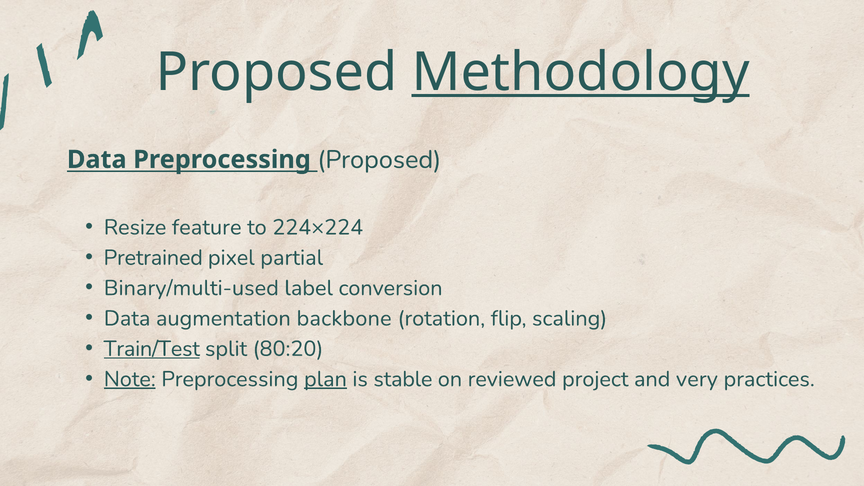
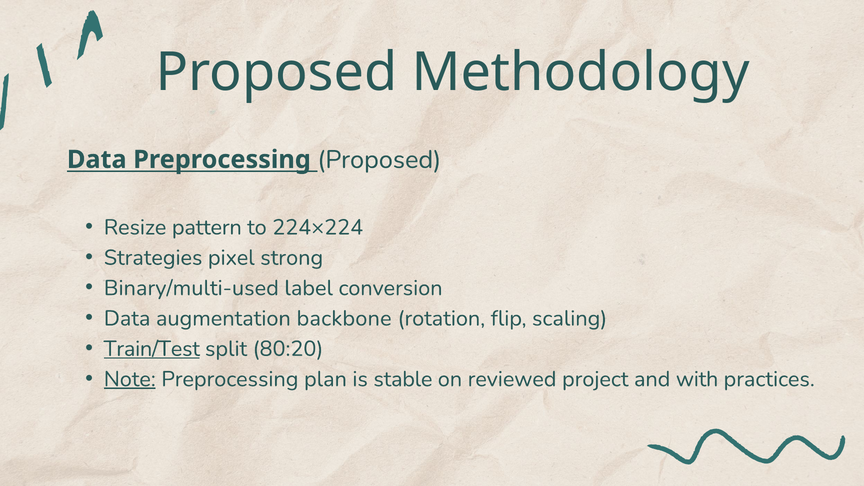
Methodology underline: present -> none (581, 72)
feature: feature -> pattern (207, 227)
Pretrained: Pretrained -> Strategies (153, 258)
partial: partial -> strong (292, 258)
plan underline: present -> none (325, 379)
very: very -> with (697, 379)
